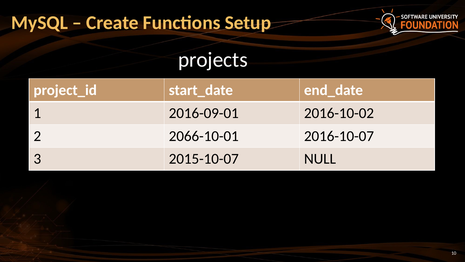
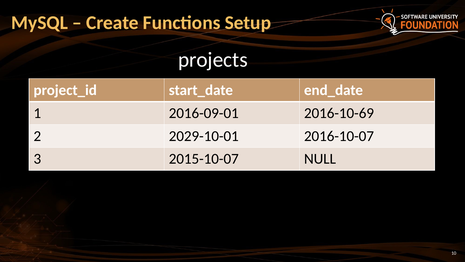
2016-10-02: 2016-10-02 -> 2016-10-69 (339, 113)
2066-10-01: 2066-10-01 -> 2029-10-01 (204, 136)
